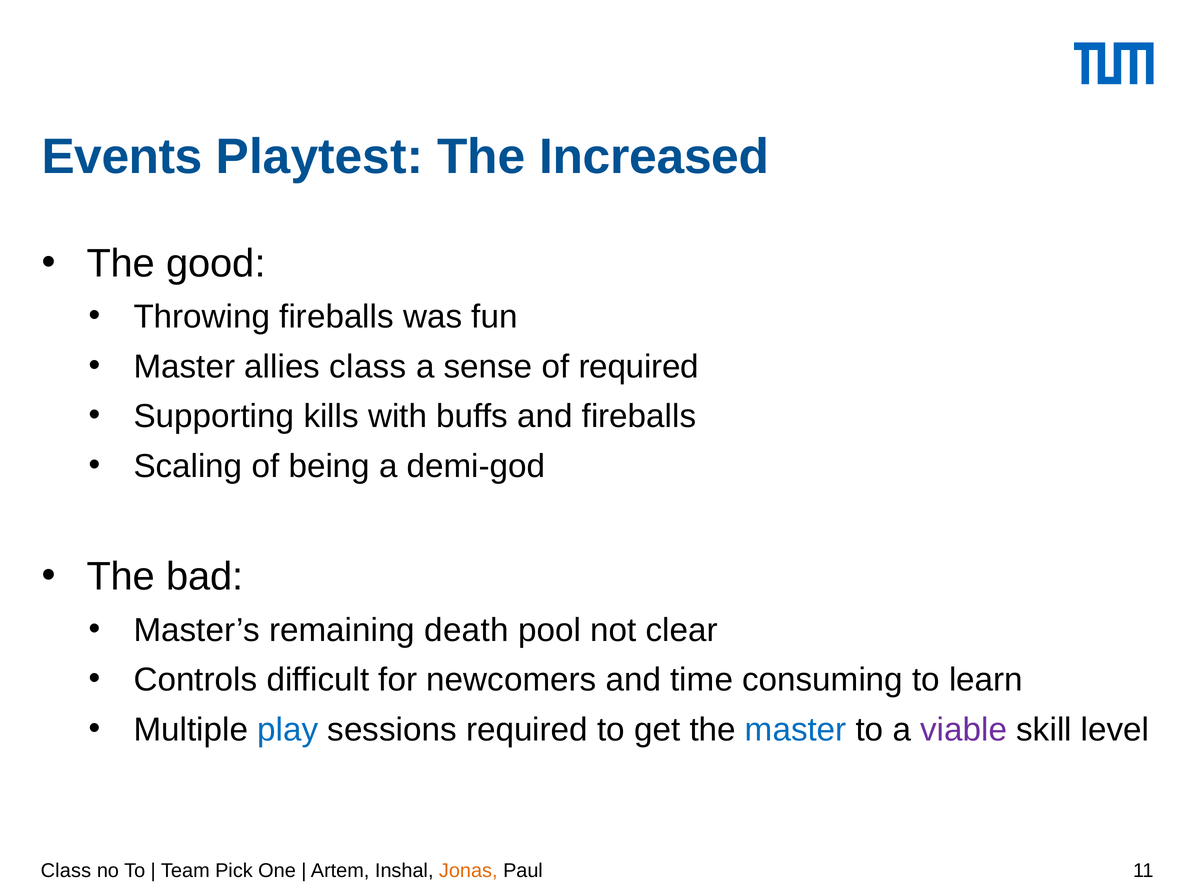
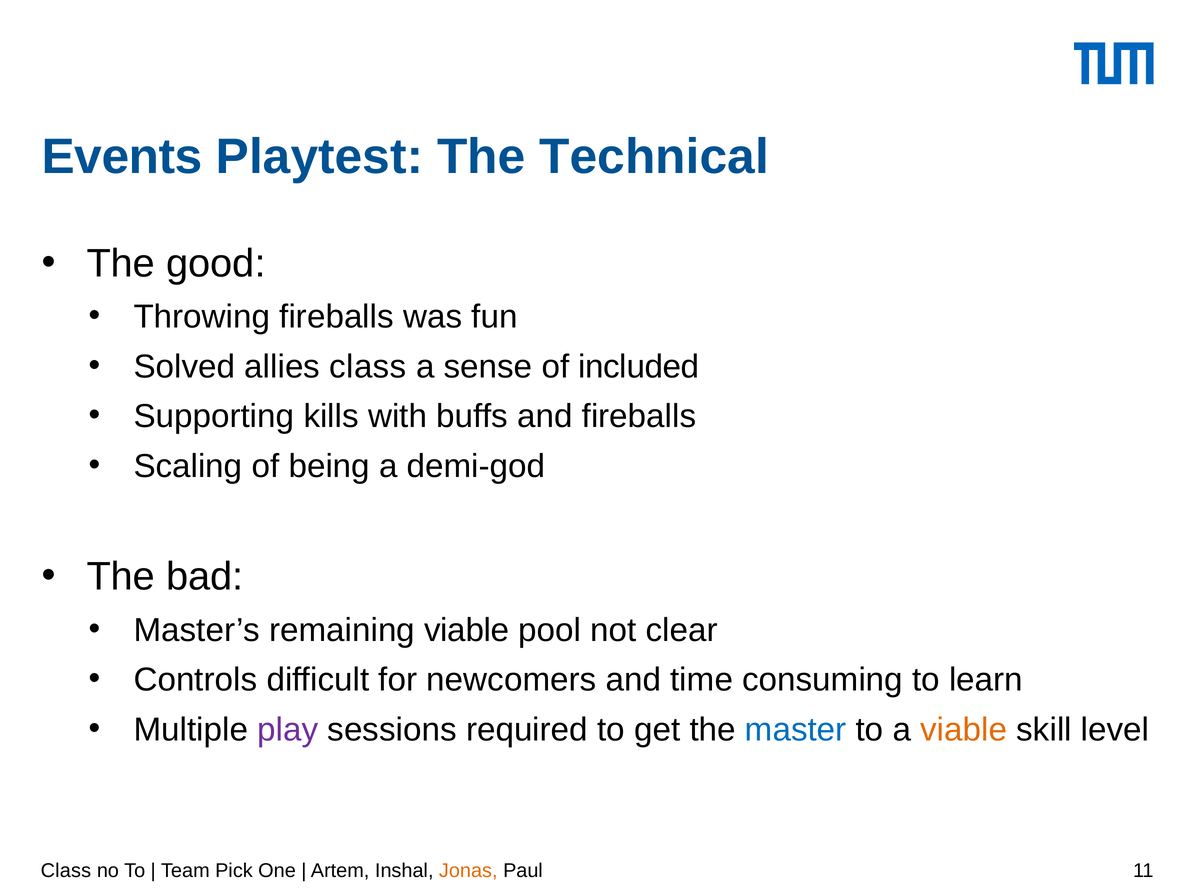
Increased: Increased -> Technical (654, 157)
Master: Master -> Solved (184, 367)
of required: required -> included (639, 367)
remaining death: death -> viable (467, 630)
play colour: blue -> purple (288, 730)
viable colour: purple -> orange (964, 730)
